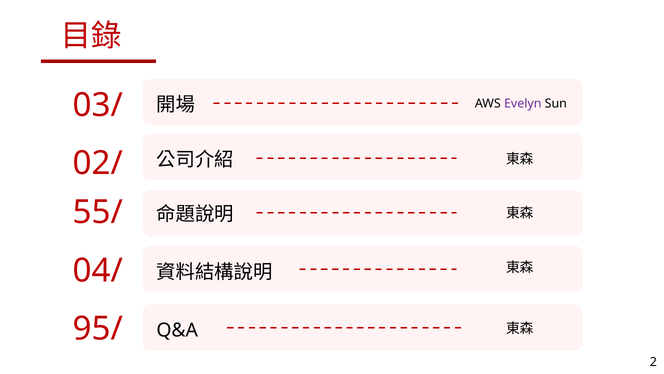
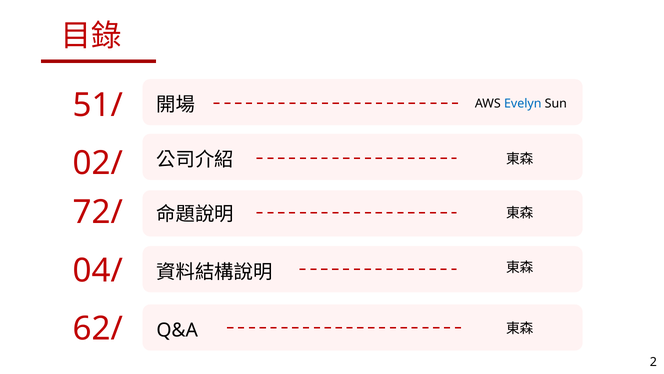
03/: 03/ -> 51/ (98, 105)
Evelyn colour: purple -> blue (523, 104)
55/: 55/ -> 72/ (98, 212)
95/: 95/ -> 62/ (98, 328)
